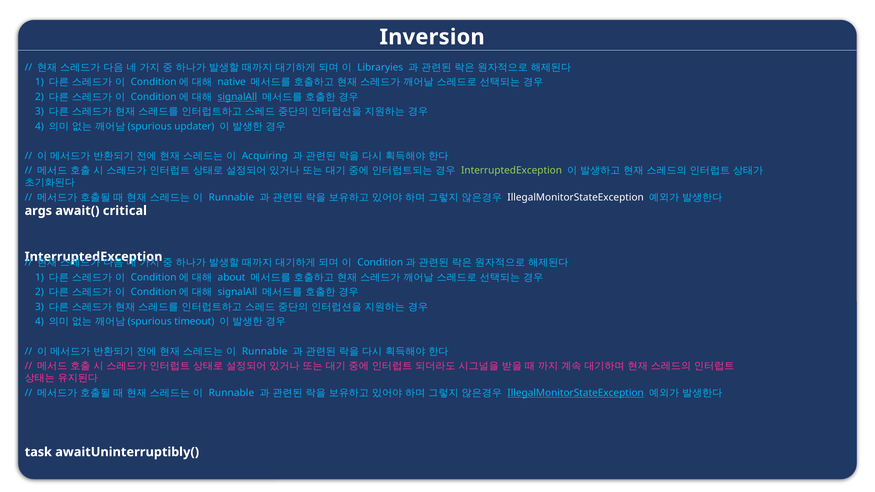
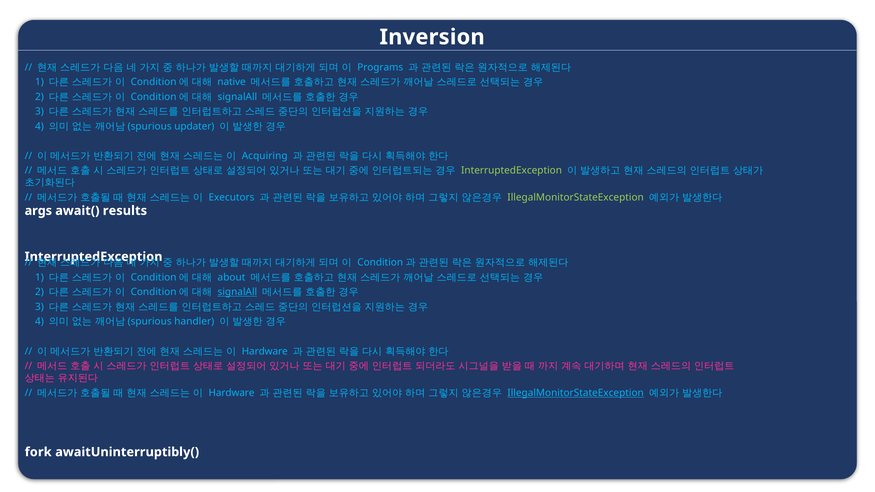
Libraryies: Libraryies -> Programs (380, 67)
signalAll underline: present -> none (237, 97)
Runnable: Runnable -> Executors (231, 197)
IllegalMonitorStateException colour: white -> light green (576, 197)
critical: critical -> results (125, 211)
signalAll underline: none -> present (237, 292)
timeout: timeout -> handler (194, 322)
Runnable: Runnable -> Hardware (265, 351)
Runnable: Runnable -> Hardware (232, 393)
task: task -> fork (38, 452)
